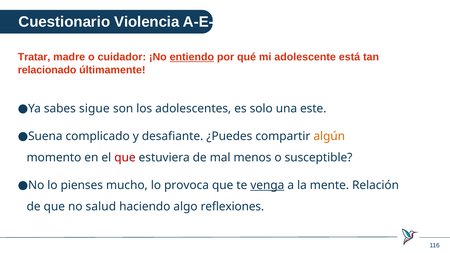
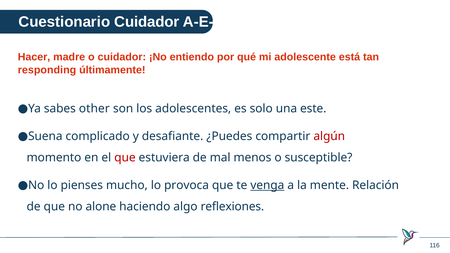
Cuestionario Violencia: Violencia -> Cuidador (147, 22)
Tratar: Tratar -> Hacer (34, 57)
entiendo underline: present -> none (192, 57)
relacionado: relacionado -> responding (47, 70)
sigue: sigue -> other (94, 109)
algún colour: orange -> red (329, 136)
salud: salud -> alone (101, 207)
